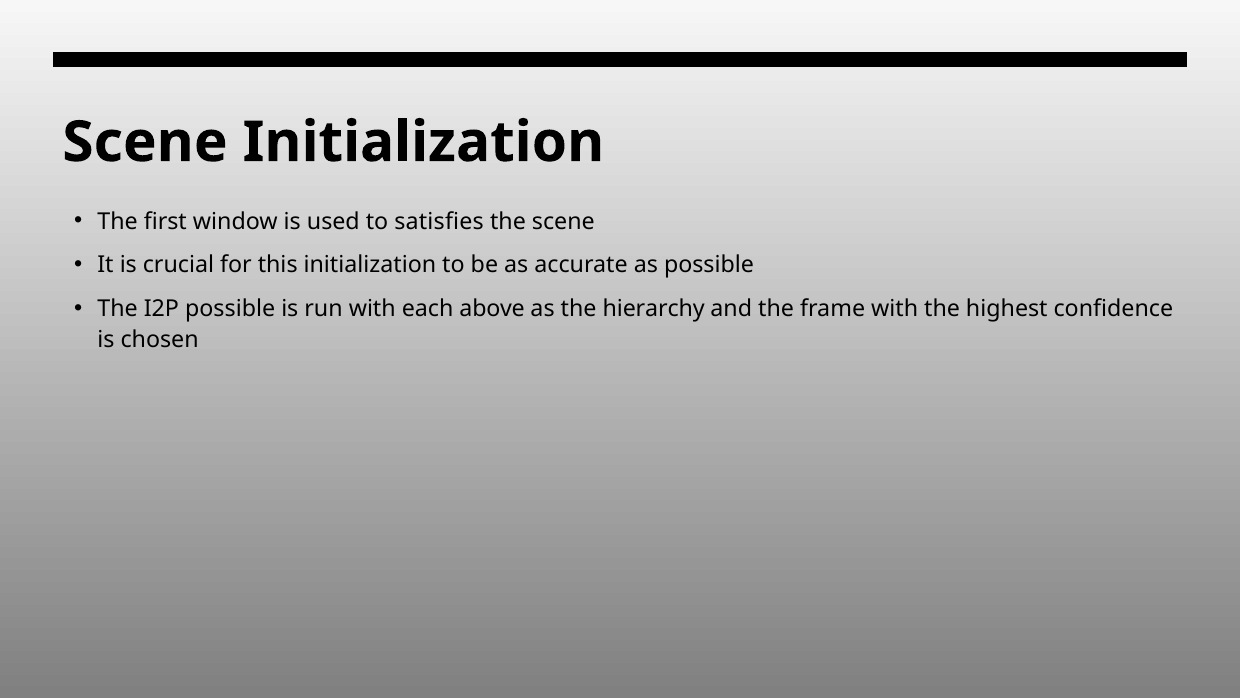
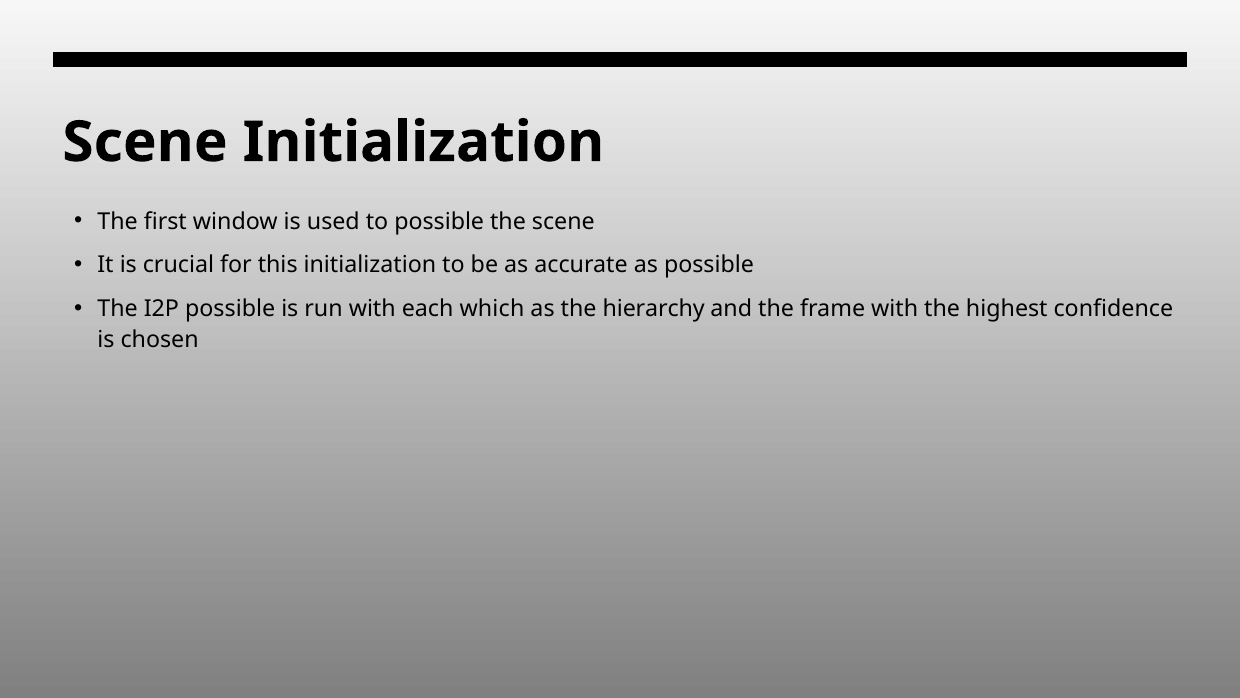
to satisfies: satisfies -> possible (439, 221)
above: above -> which (492, 309)
